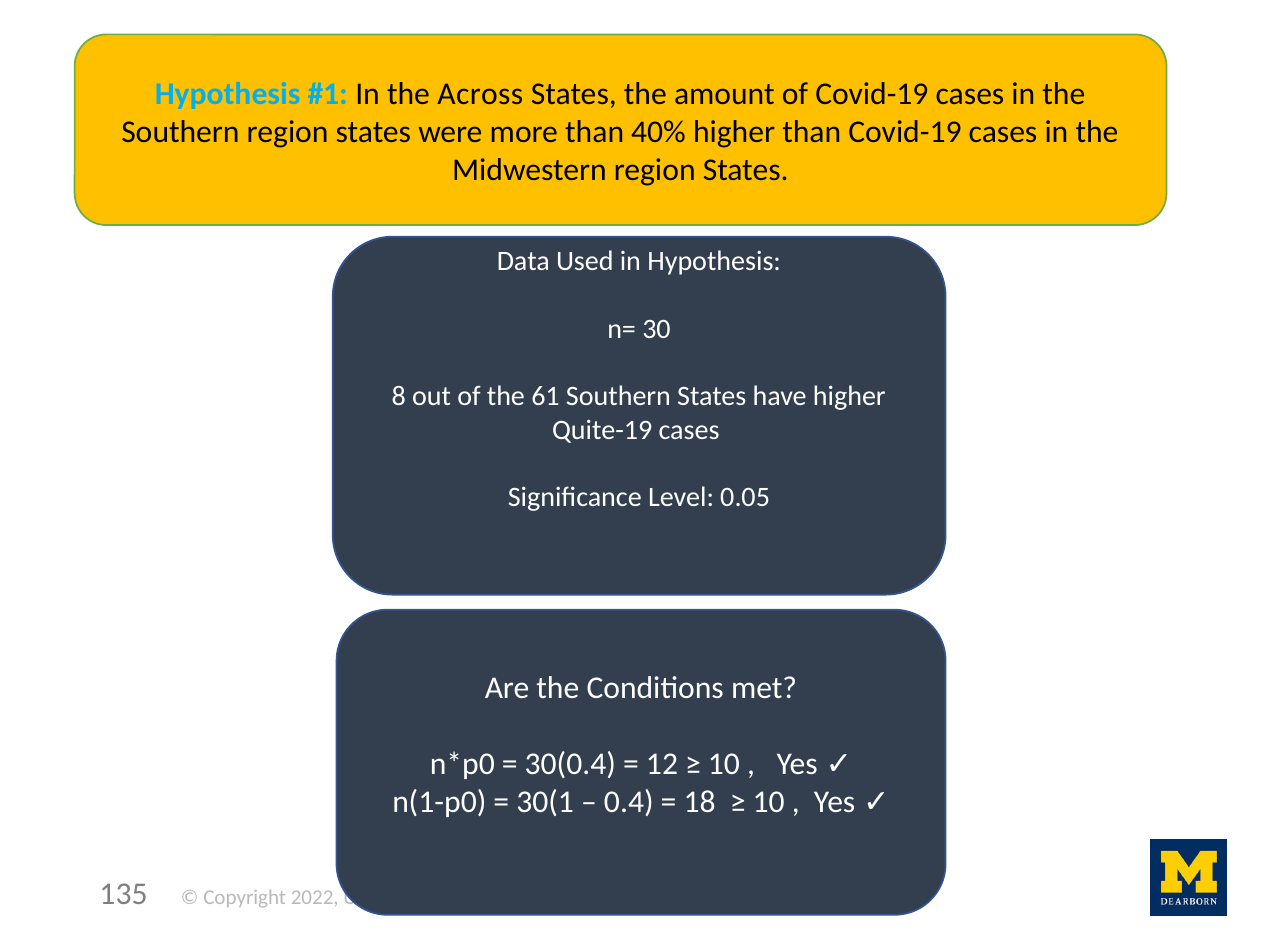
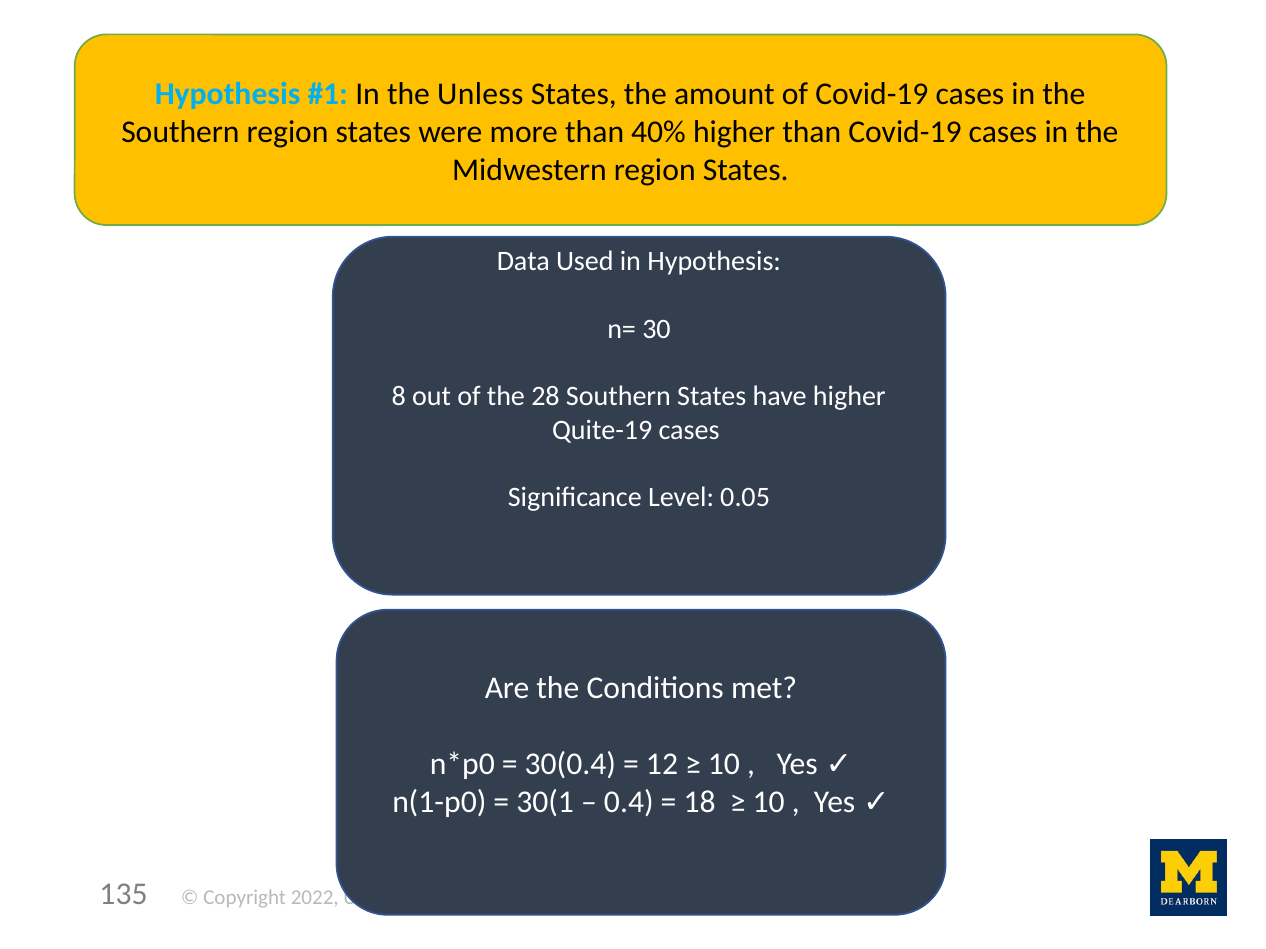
Across: Across -> Unless (480, 94)
61: 61 -> 28 (545, 397)
